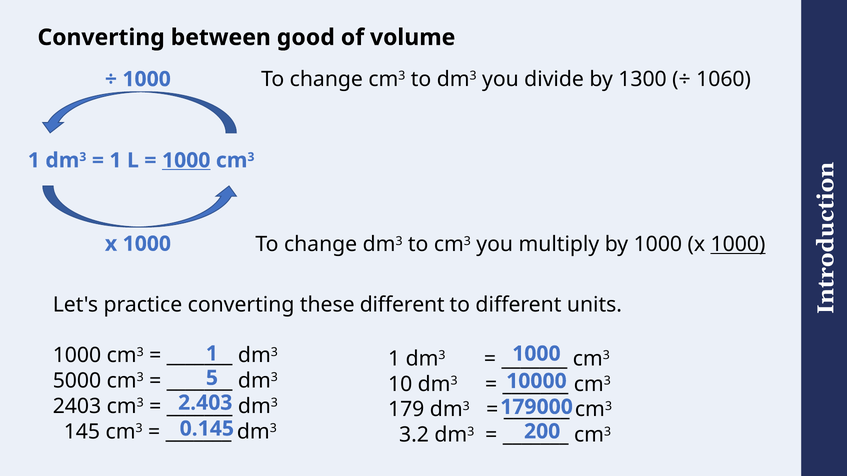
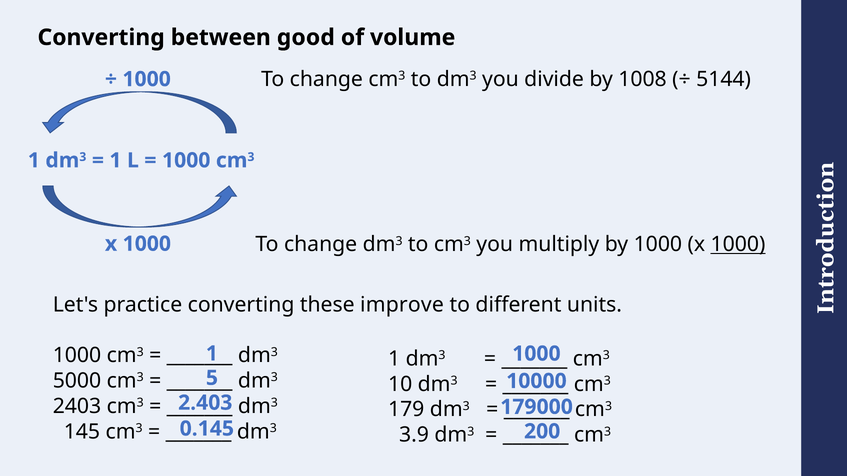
1300: 1300 -> 1008 (643, 79)
1060: 1060 -> 5144 (724, 79)
1000 underline: present -> none (186, 161)
these different: different -> improve (402, 305)
3.2: 3.2 -> 3.9 (414, 435)
